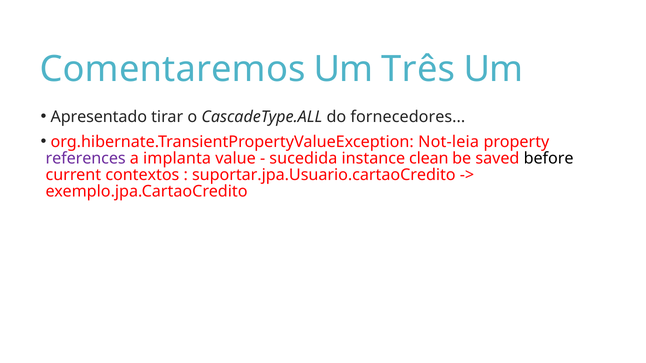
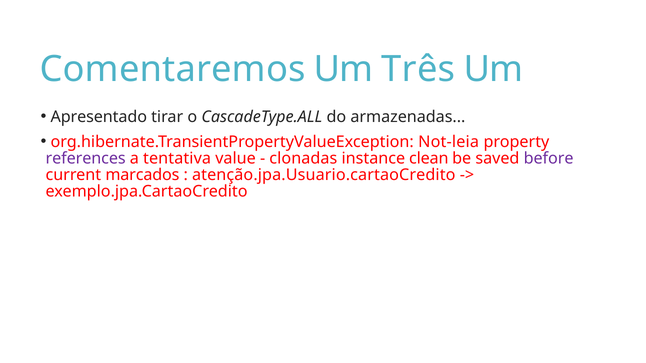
fornecedores: fornecedores -> armazenadas (408, 117)
implanta: implanta -> tentativa (177, 159)
sucedida: sucedida -> clonadas (303, 159)
before colour: black -> purple (549, 159)
contextos: contextos -> marcados (142, 175)
suportar.jpa.Usuario.cartaoCredito: suportar.jpa.Usuario.cartaoCredito -> atenção.jpa.Usuario.cartaoCredito (324, 175)
